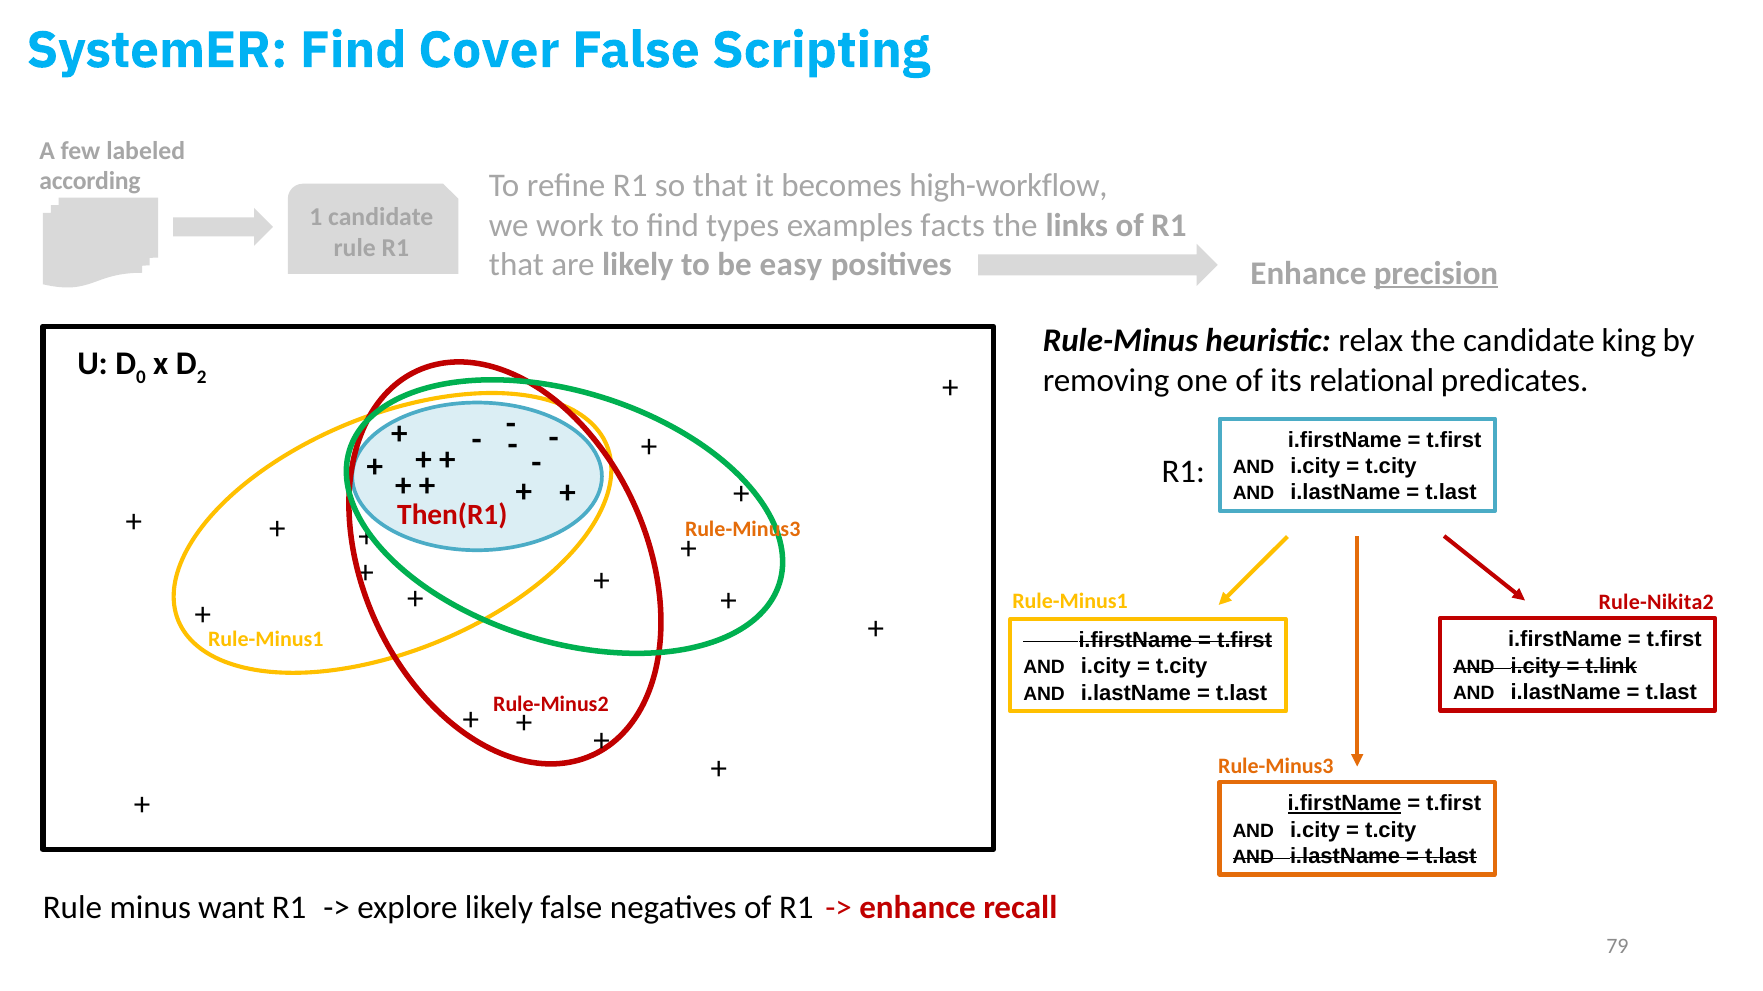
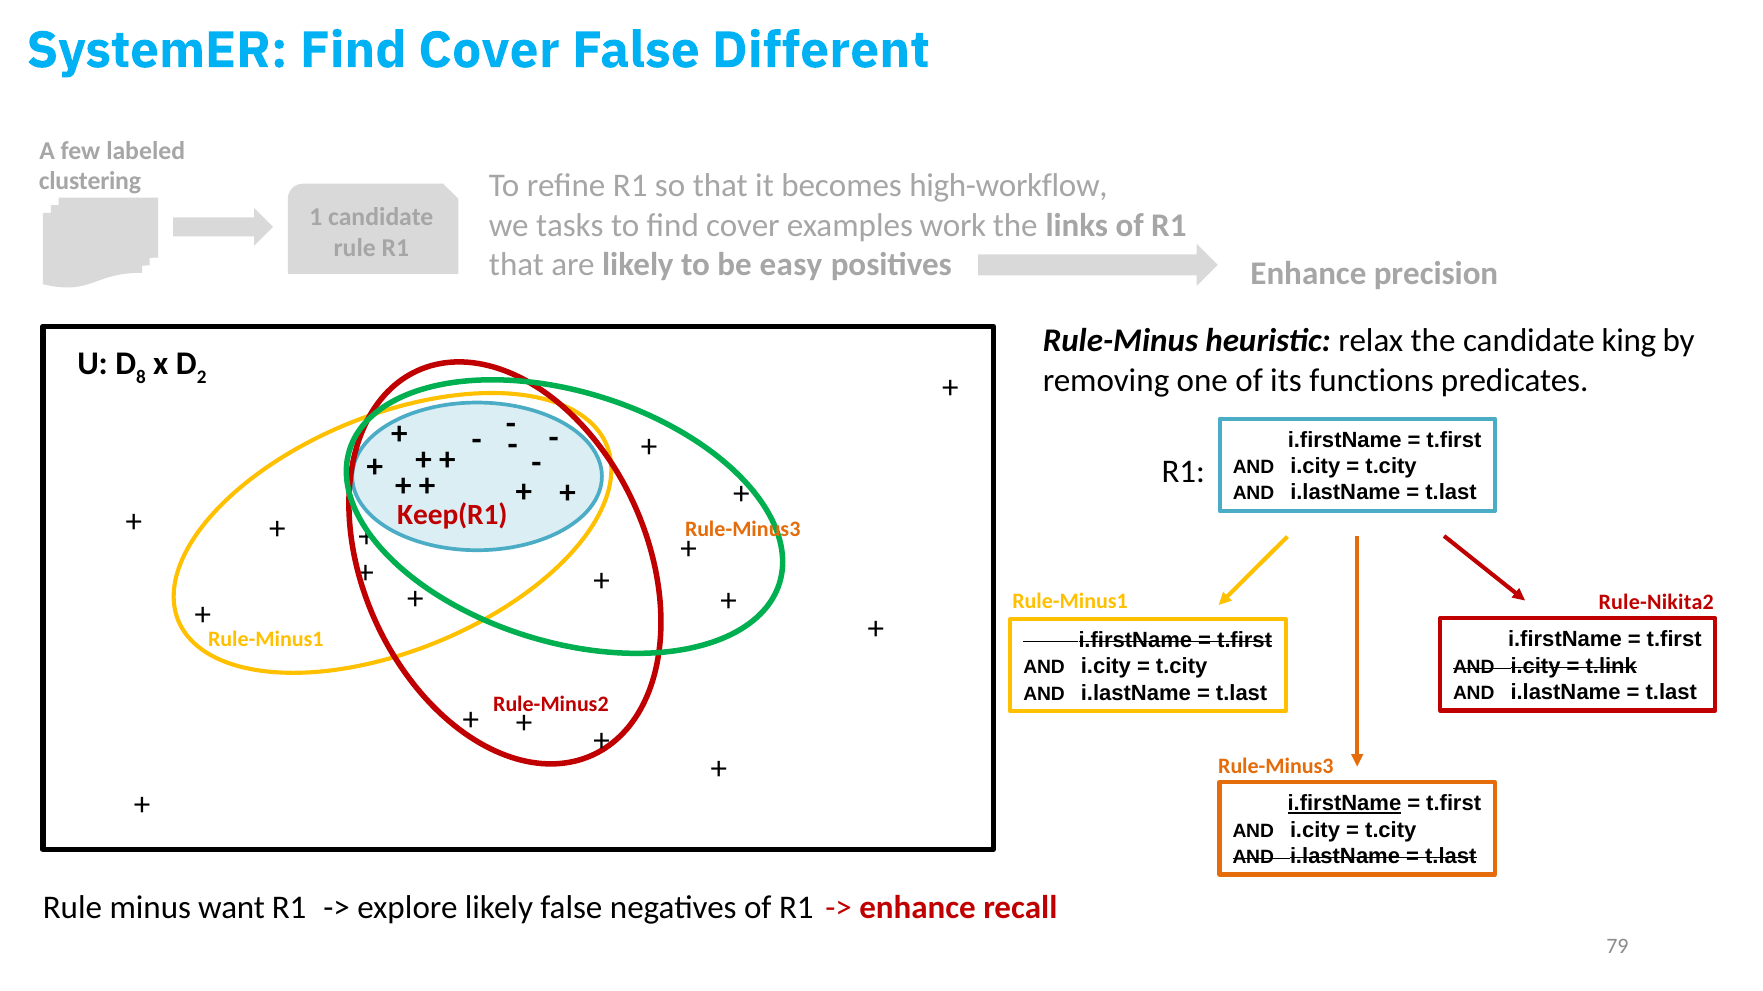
Scripting: Scripting -> Different (821, 50)
according: according -> clustering (90, 182)
work: work -> tasks (570, 226)
to find types: types -> cover (743, 226)
facts: facts -> work (953, 226)
precision underline: present -> none (1436, 273)
0: 0 -> 8 (141, 377)
relational: relational -> functions (1372, 380)
Then(R1: Then(R1 -> Keep(R1 (452, 516)
